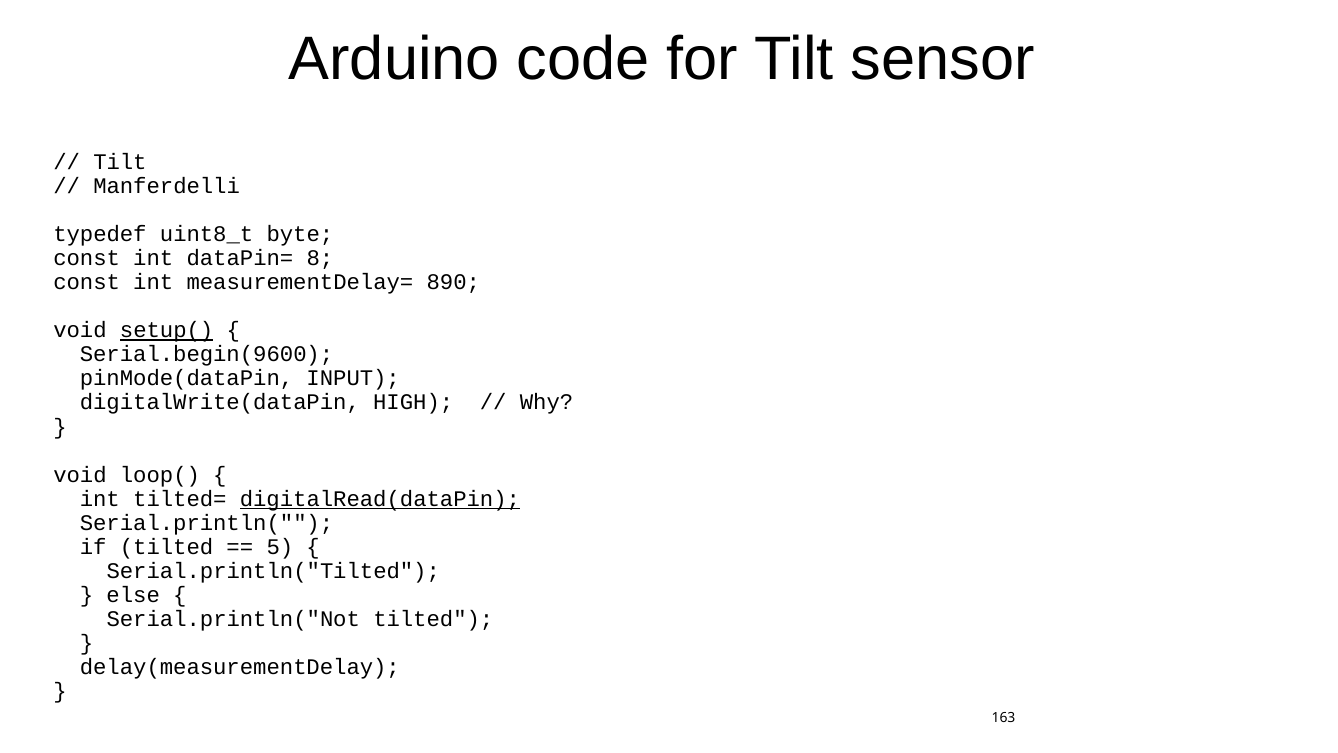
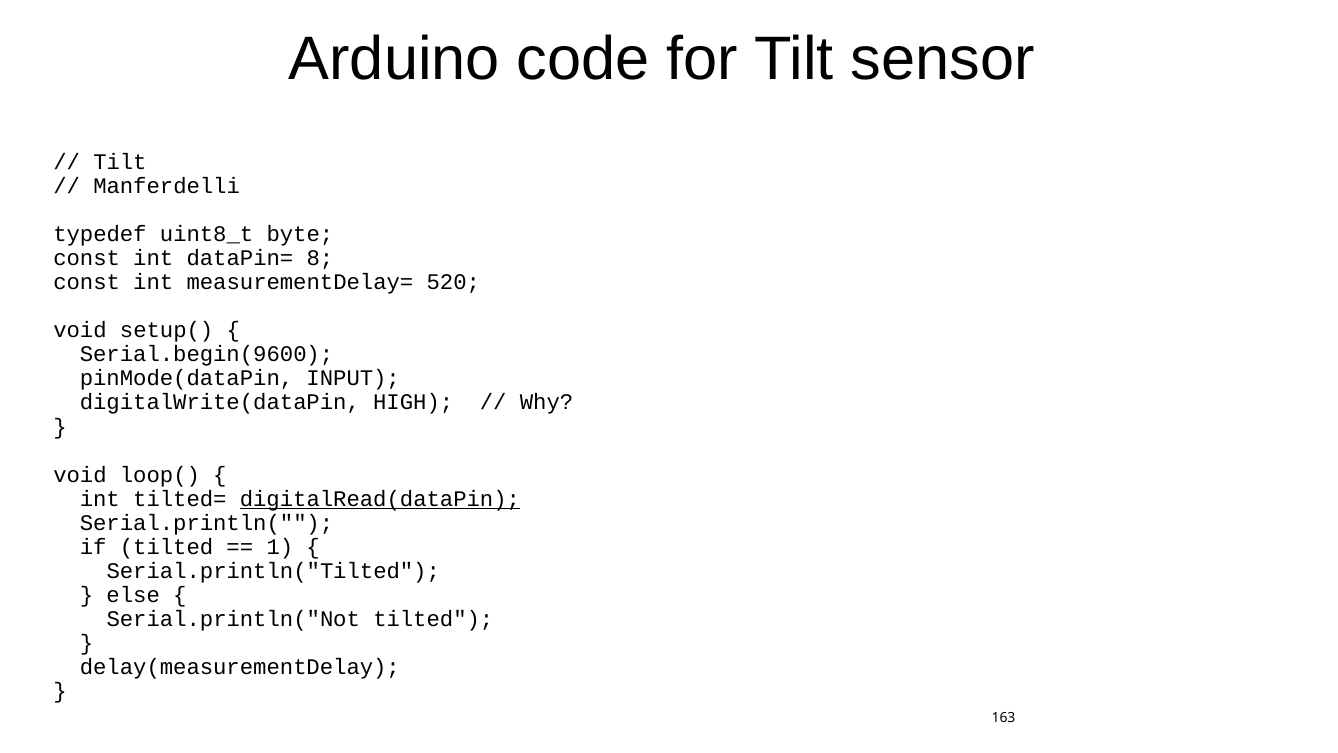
890: 890 -> 520 (453, 282)
setup( underline: present -> none (167, 330)
5: 5 -> 1 (280, 547)
